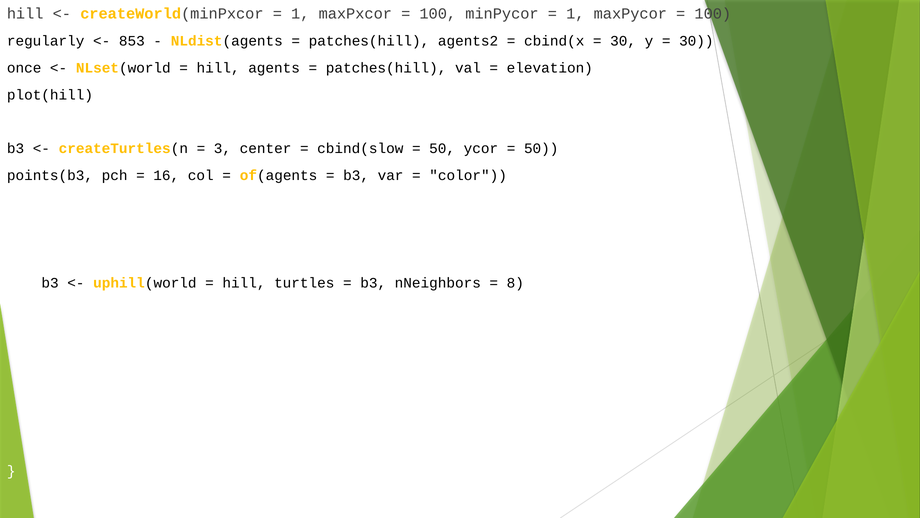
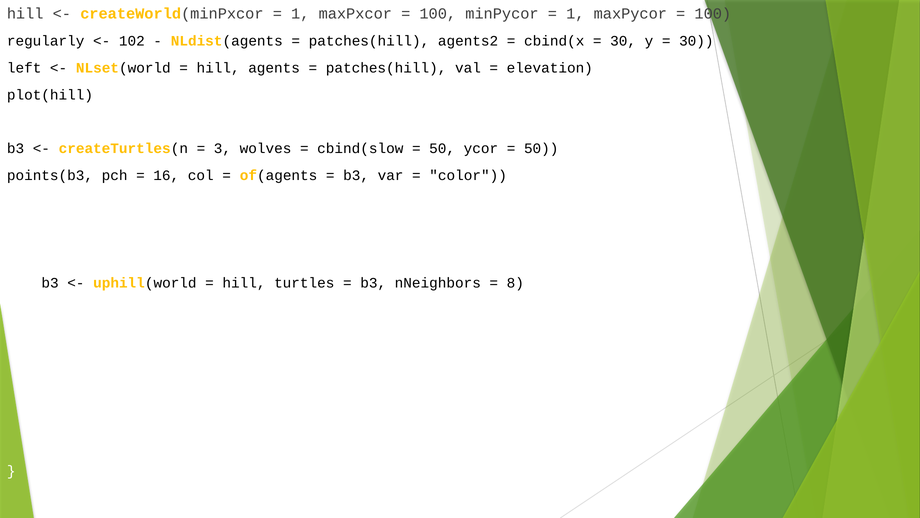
853: 853 -> 102 (132, 41)
once: once -> left (24, 68)
center: center -> wolves (266, 148)
